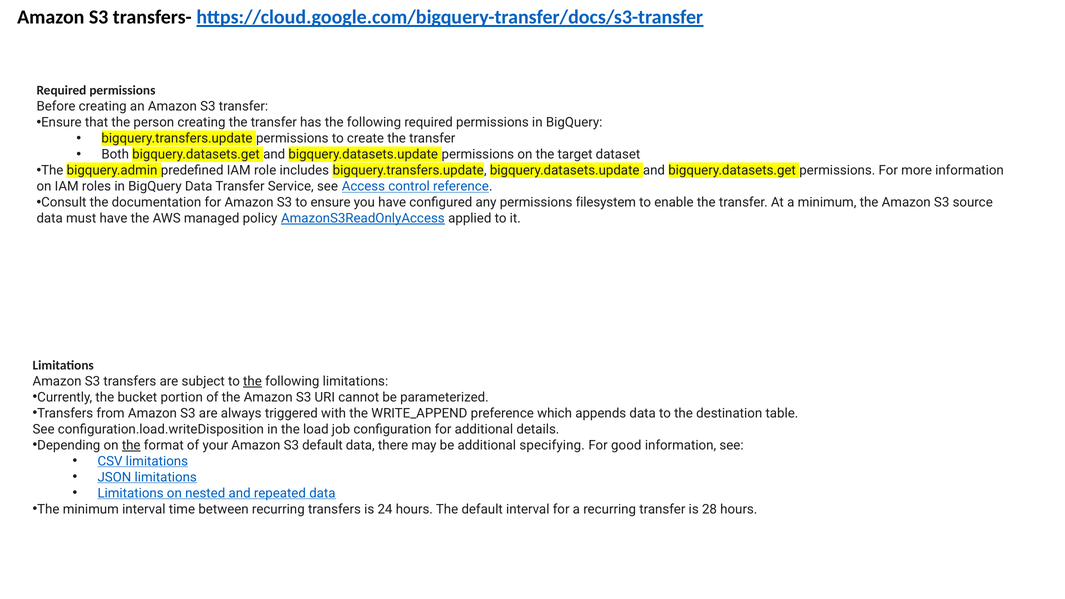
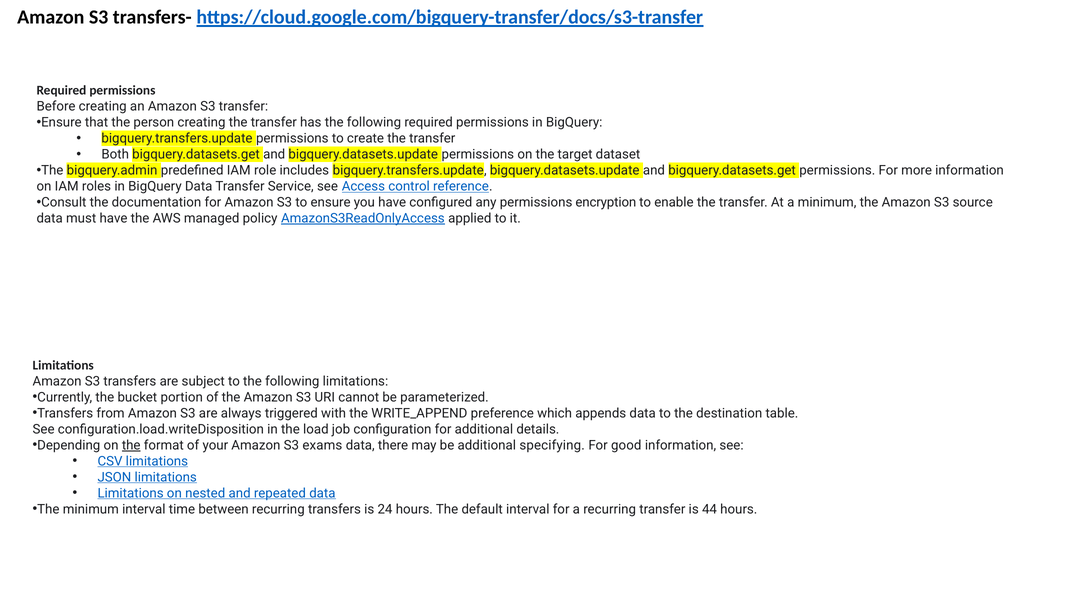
filesystem: filesystem -> encryption (606, 202)
the underline: present -> none (252, 381)
S3 default: default -> exams (322, 445)
28: 28 -> 44 (709, 509)
